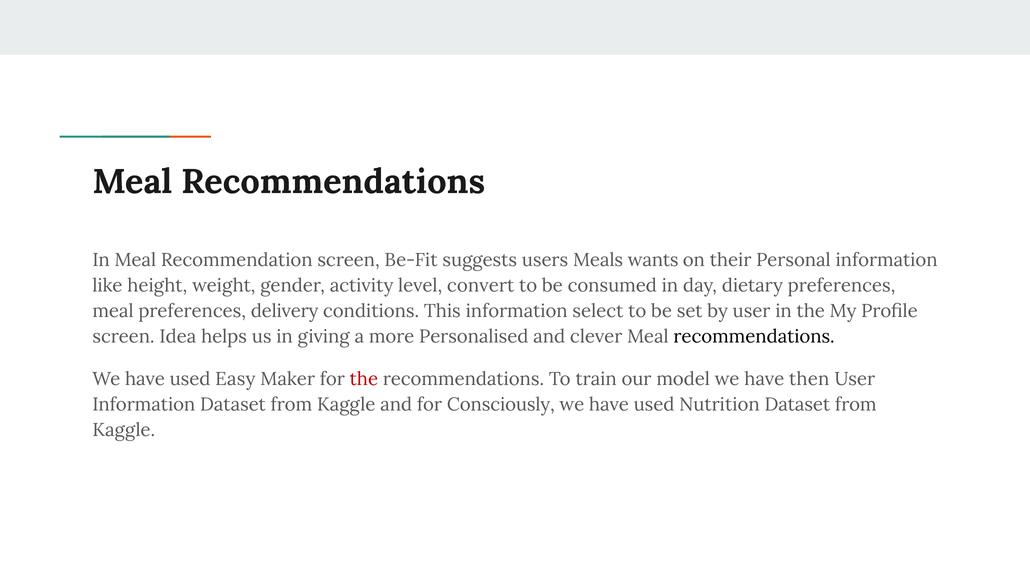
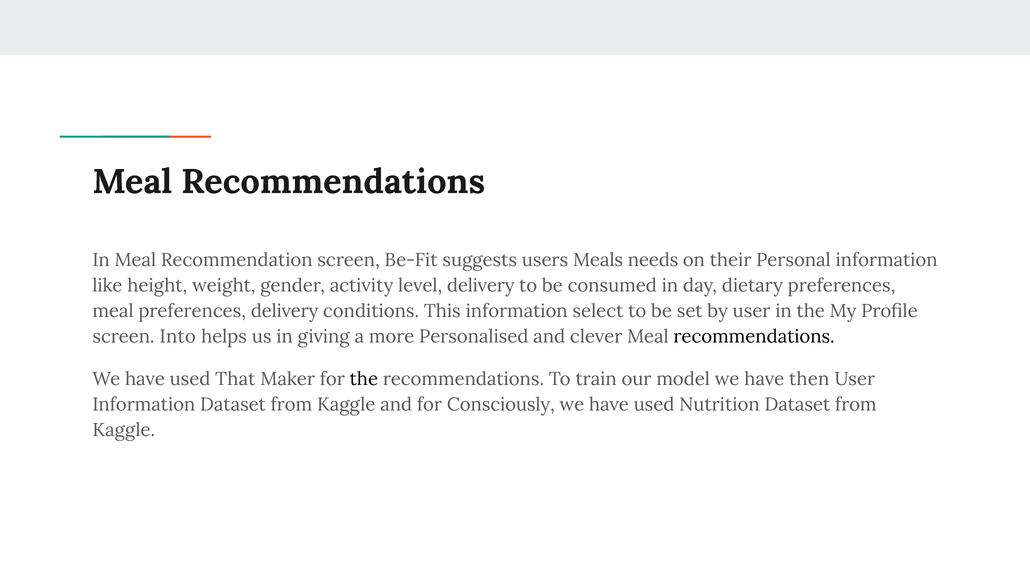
wants: wants -> needs (653, 260)
level convert: convert -> delivery (481, 286)
Idea: Idea -> Into (178, 337)
Easy: Easy -> That (235, 380)
the colour: red -> black (364, 380)
